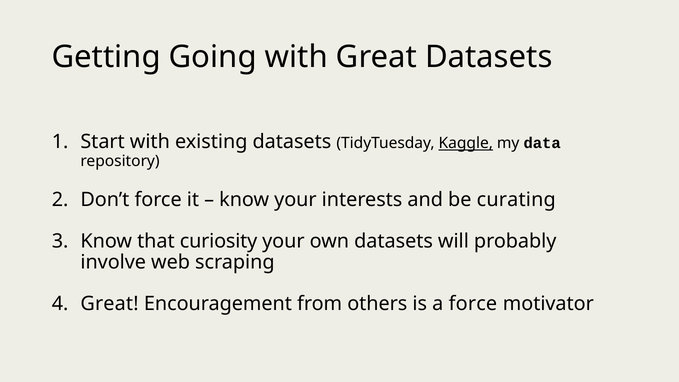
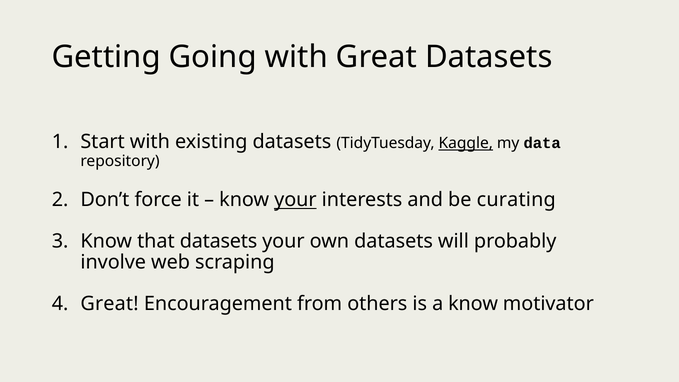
your underline: none -> present (295, 200)
that curiosity: curiosity -> datasets (219, 241)
a force: force -> know (473, 304)
